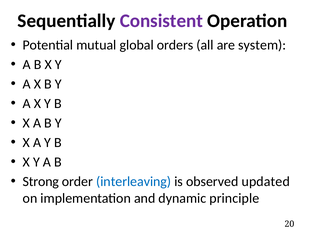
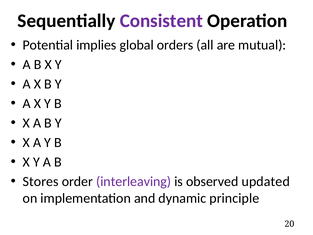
mutual: mutual -> implies (96, 45)
system: system -> mutual (262, 45)
Strong: Strong -> Stores (41, 181)
interleaving colour: blue -> purple (134, 181)
